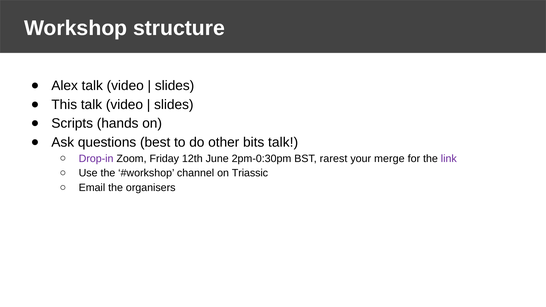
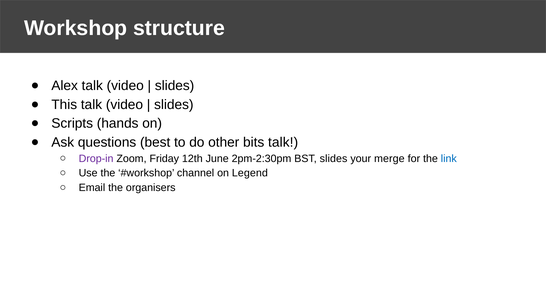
2pm-0:30pm: 2pm-0:30pm -> 2pm-2:30pm (261, 159)
BST rarest: rarest -> slides (334, 159)
link colour: purple -> blue (449, 159)
Triassic: Triassic -> Legend (250, 173)
